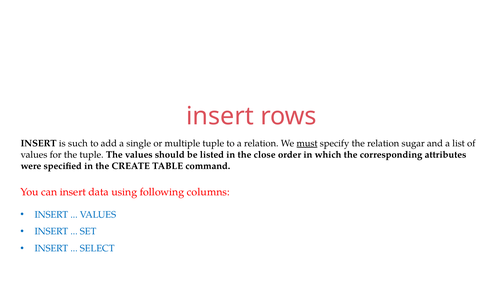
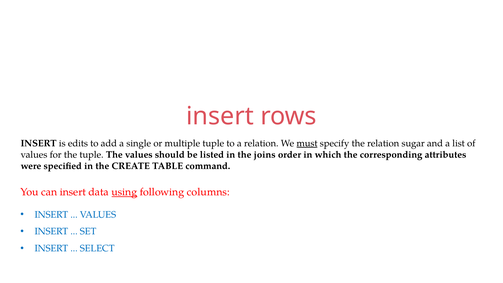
such: such -> edits (78, 143)
close: close -> joins (265, 155)
using underline: none -> present (124, 192)
